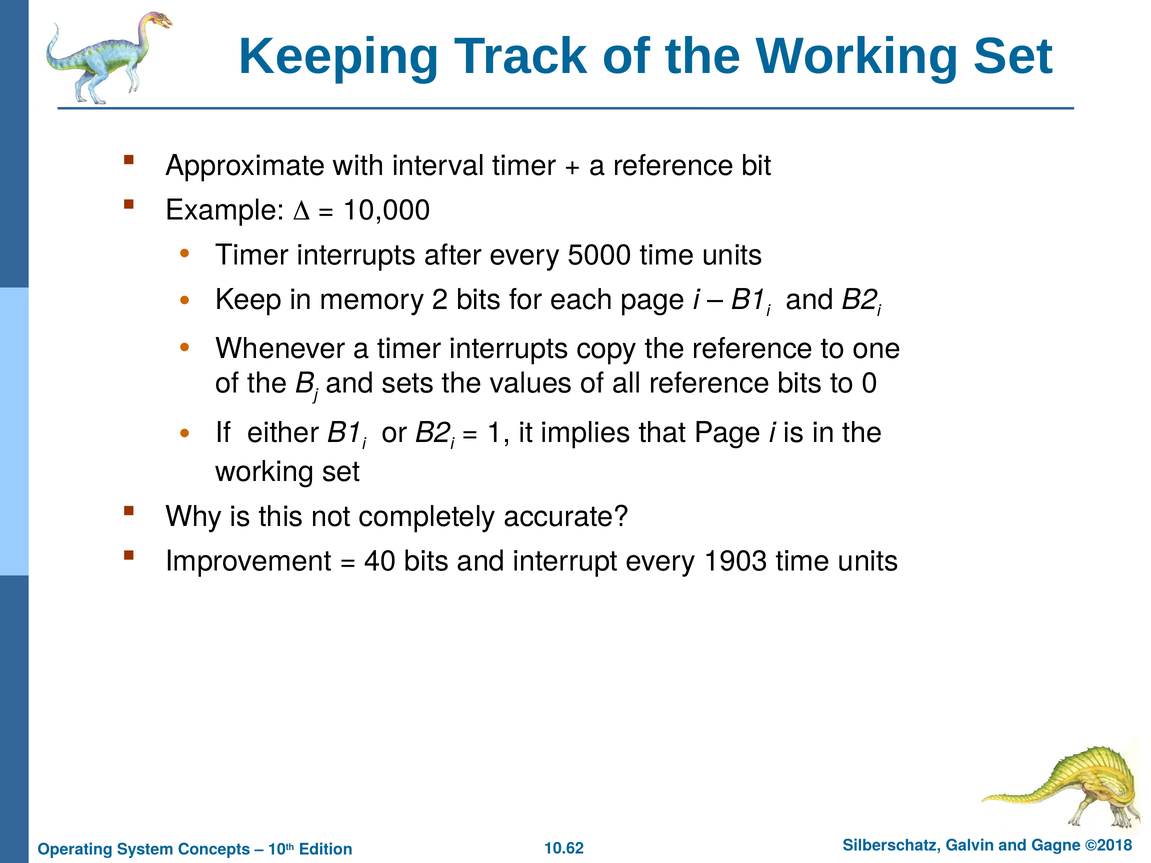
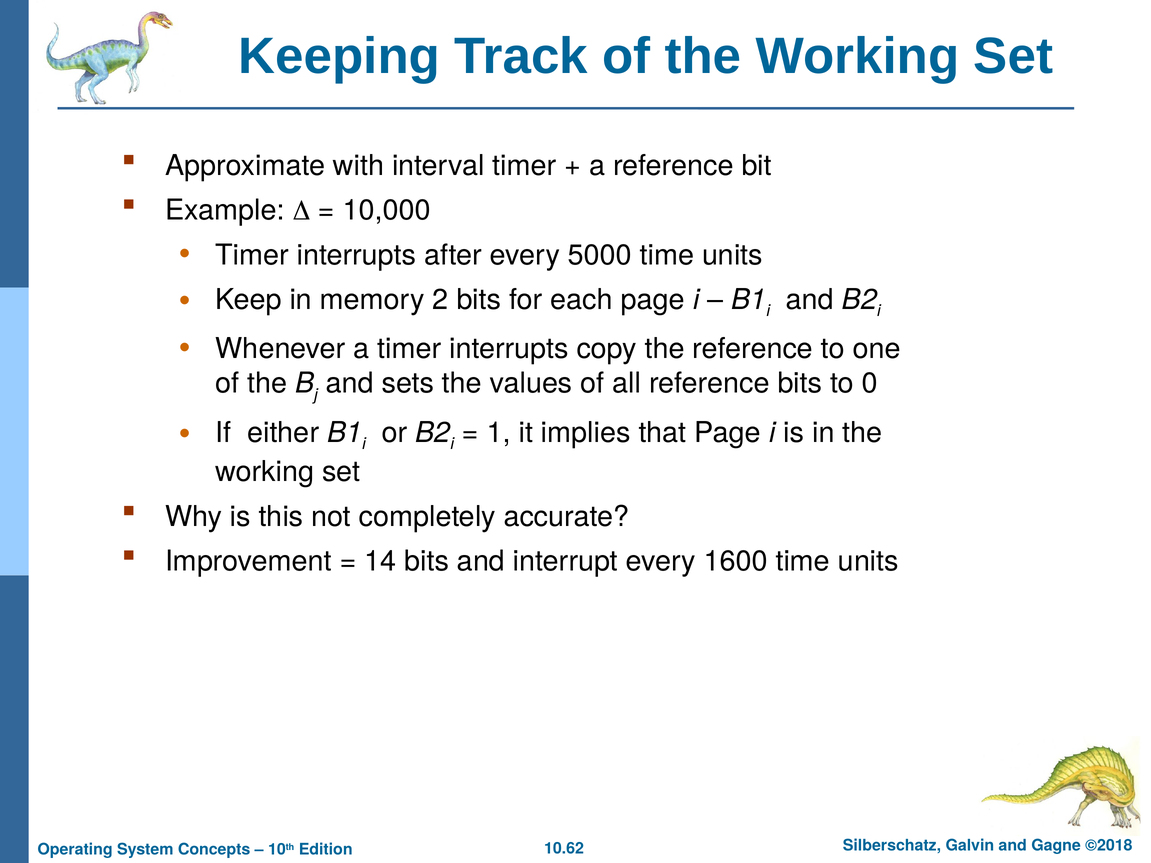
40: 40 -> 14 (380, 561)
1903: 1903 -> 1600 (736, 561)
